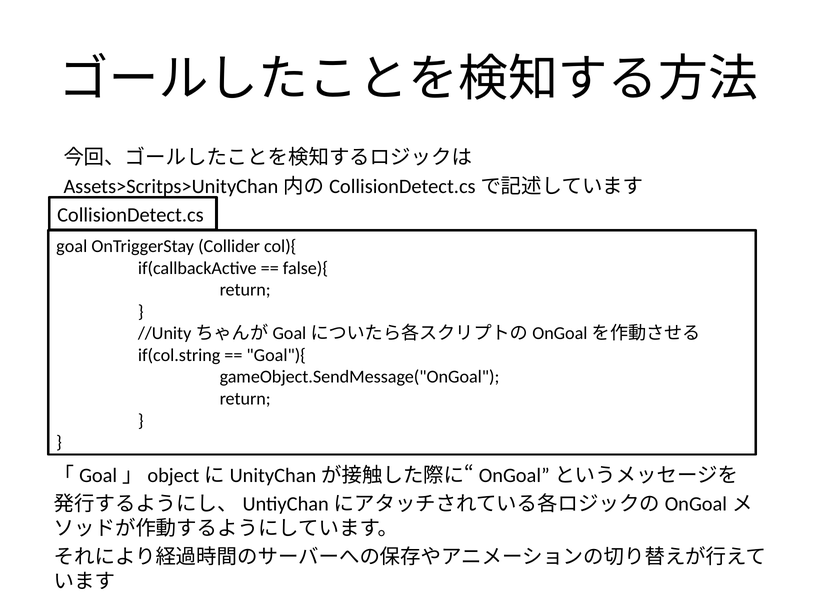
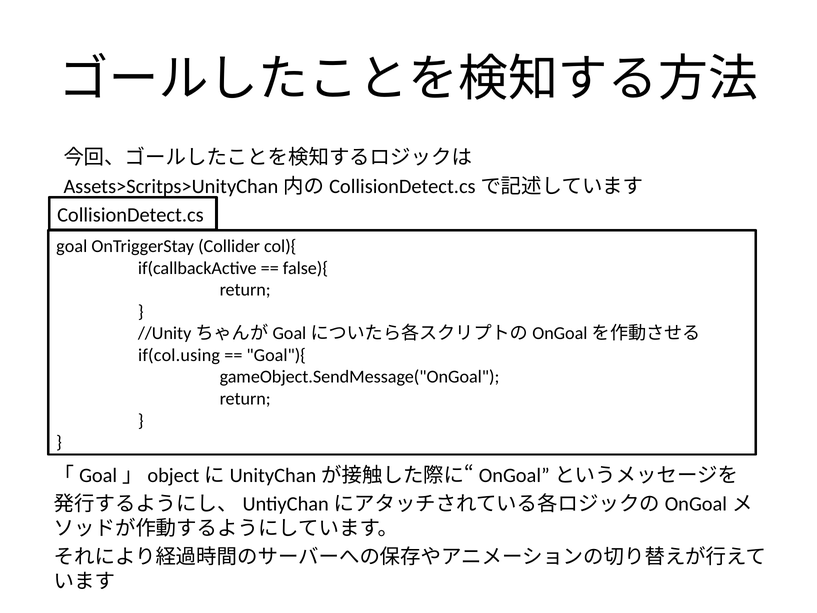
if(col.string: if(col.string -> if(col.using (179, 355)
